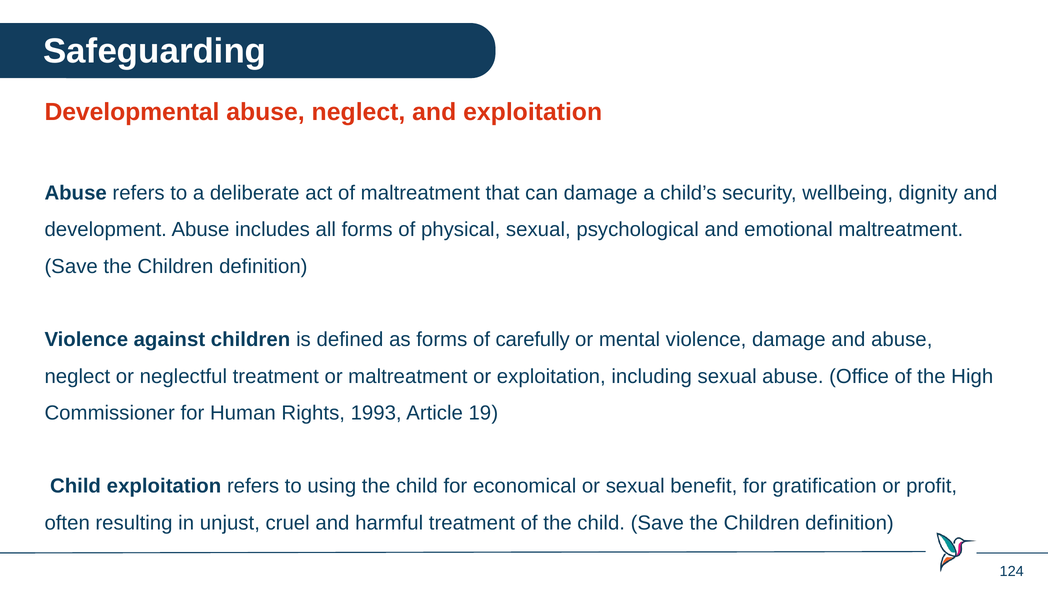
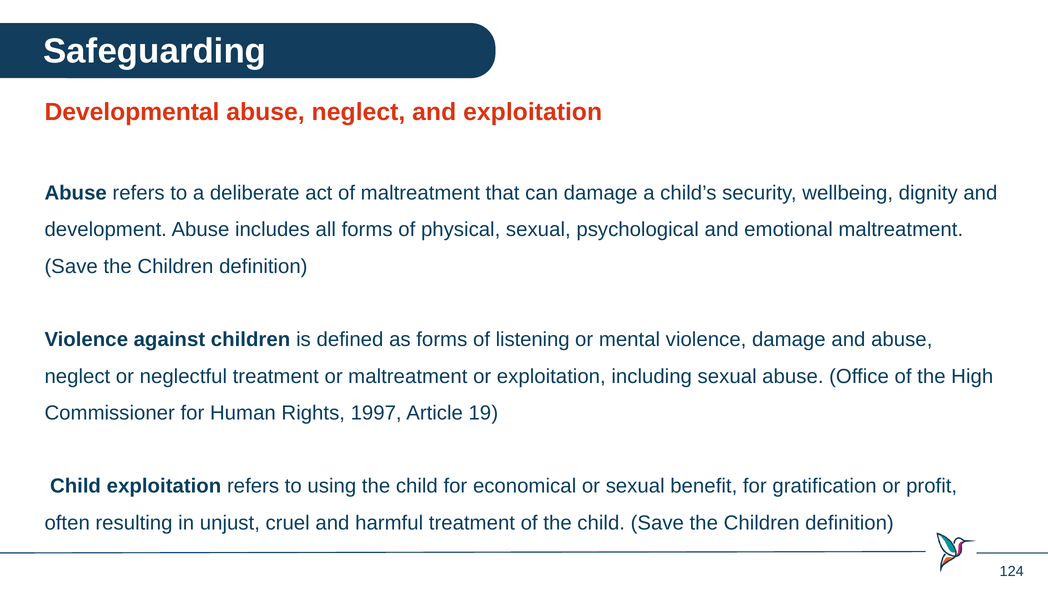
carefully: carefully -> listening (533, 340)
1993: 1993 -> 1997 (376, 413)
